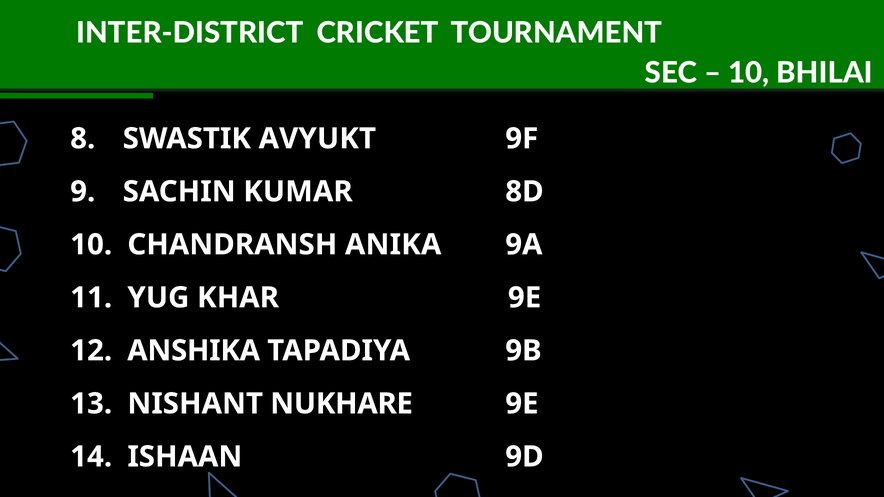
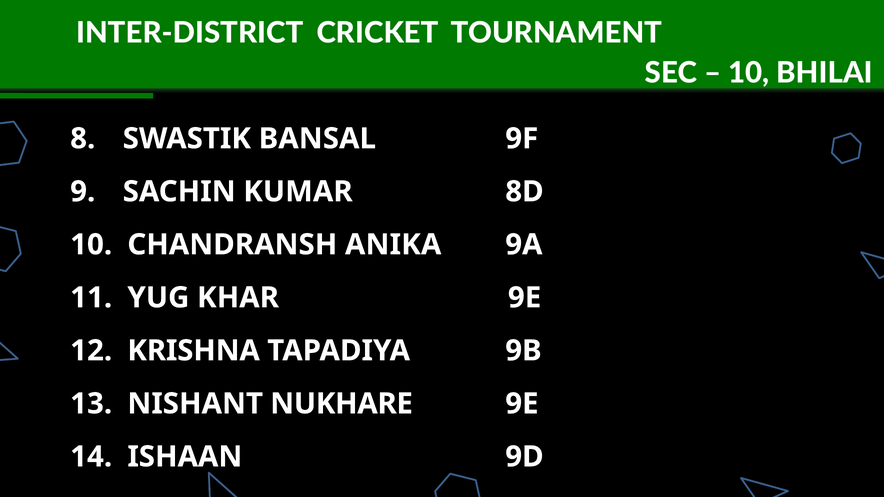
AVYUKT: AVYUKT -> BANSAL (317, 139)
ANSHIKA: ANSHIKA -> KRISHNA (194, 351)
